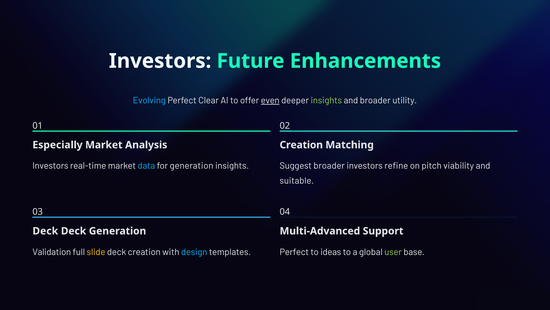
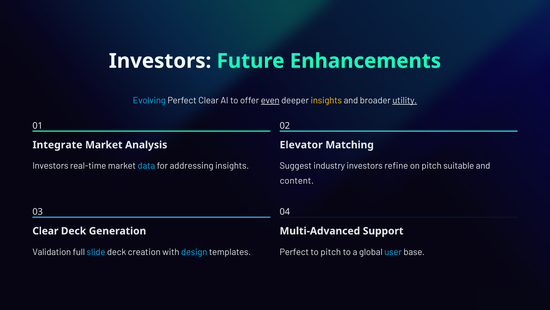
insights colour: light green -> yellow (326, 100)
utility underline: none -> present (405, 100)
Especially: Especially -> Integrate (57, 145)
Creation: Creation -> Elevator (301, 145)
for generation: generation -> addressing (192, 166)
Suggest broader: broader -> industry (329, 166)
viability: viability -> suitable (459, 166)
suitable: suitable -> content (297, 180)
Deck: Deck -> Clear (45, 231)
slide colour: yellow -> light blue (96, 252)
to ideas: ideas -> pitch (331, 252)
user colour: light green -> light blue (393, 252)
